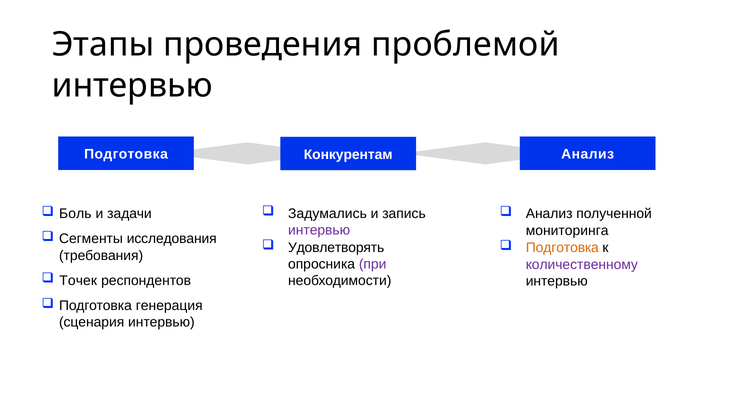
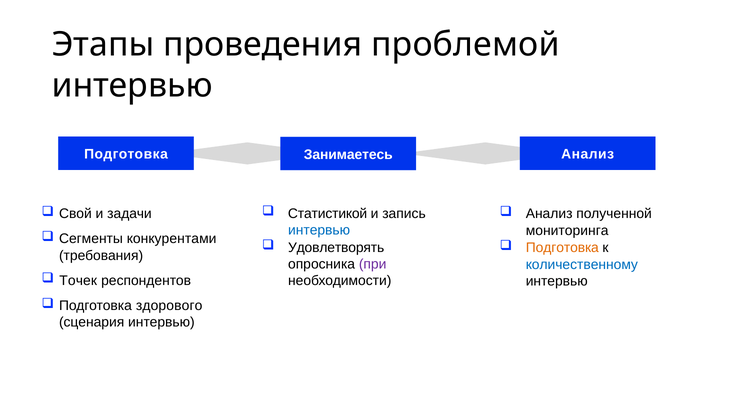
Конкурентам: Конкурентам -> Занимаетесь (348, 154)
Задумались: Задумались -> Статистикой (328, 213)
Боль: Боль -> Свой (75, 214)
интервью colour: purple -> blue (319, 230)
исследования: исследования -> конкурентами (172, 239)
количественному colour: purple -> blue (582, 264)
генерация: генерация -> здорового (169, 306)
